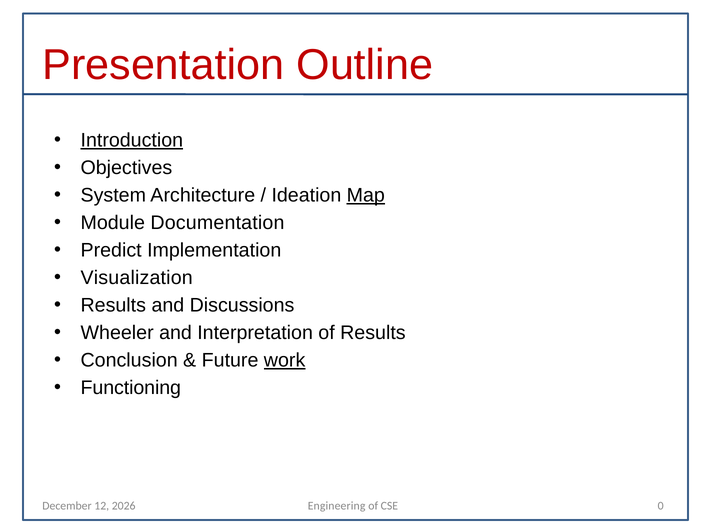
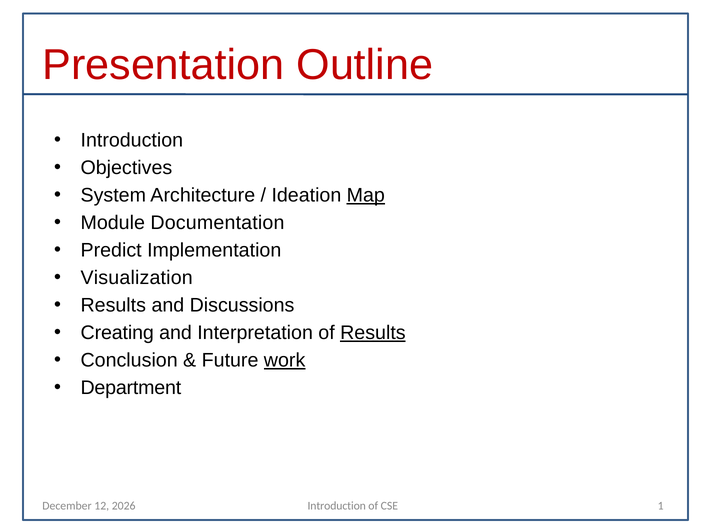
Introduction underline: present -> none (132, 140)
Wheeler: Wheeler -> Creating (117, 332)
Results underline: none -> present (373, 332)
Functioning: Functioning -> Department (131, 387)
Engineering: Engineering -> Introduction (337, 506)
0: 0 -> 1 (661, 506)
